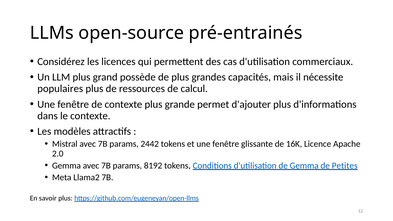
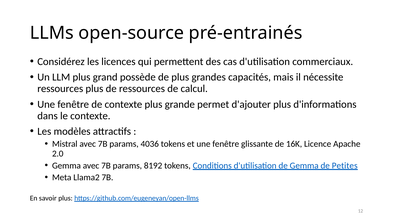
populaires: populaires -> ressources (60, 89)
2442: 2442 -> 4036 (150, 144)
